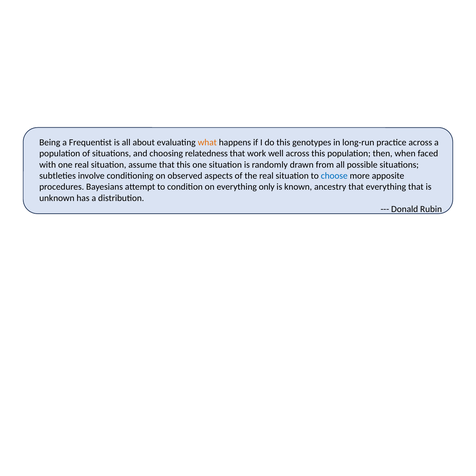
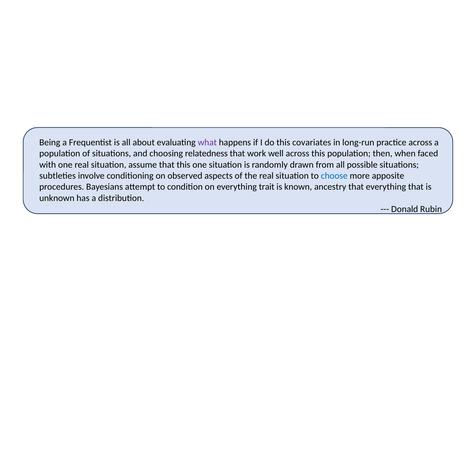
what colour: orange -> purple (207, 142)
genotypes: genotypes -> covariates (312, 142)
only: only -> trait (267, 187)
